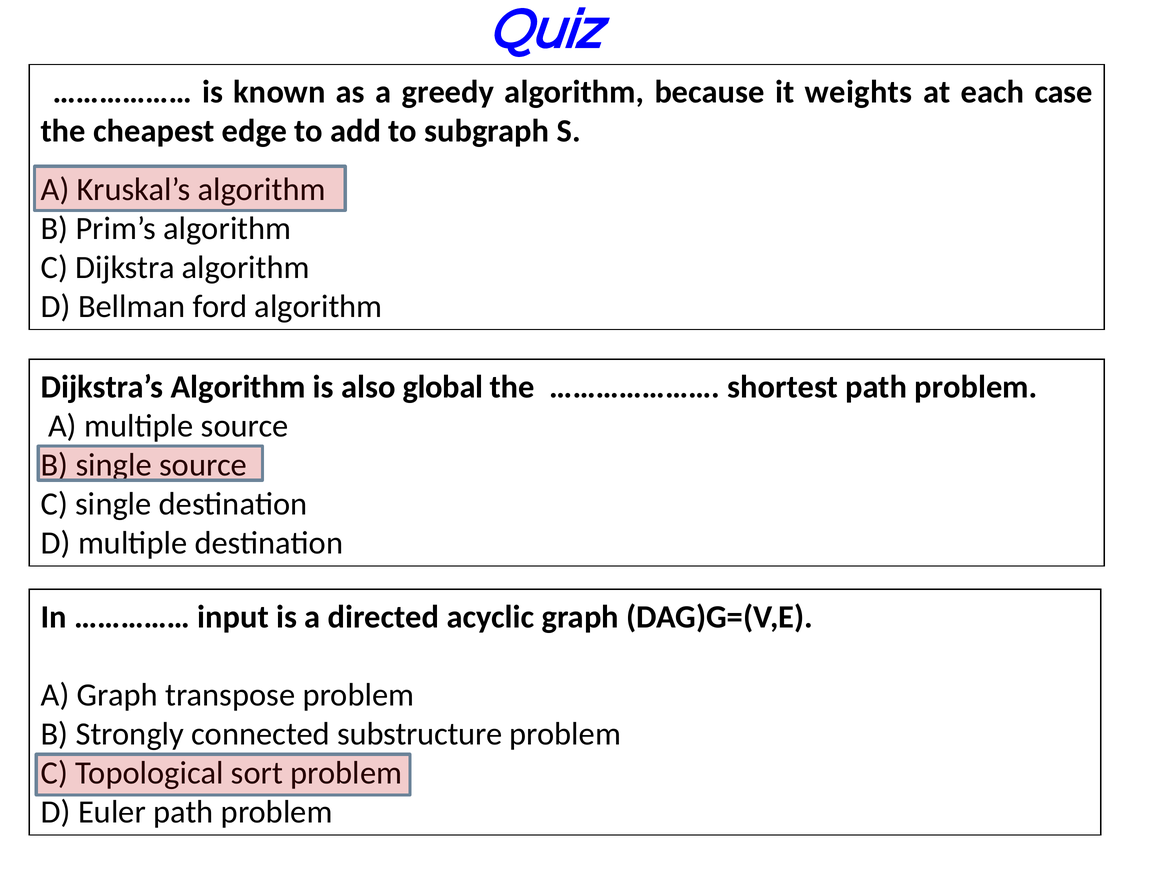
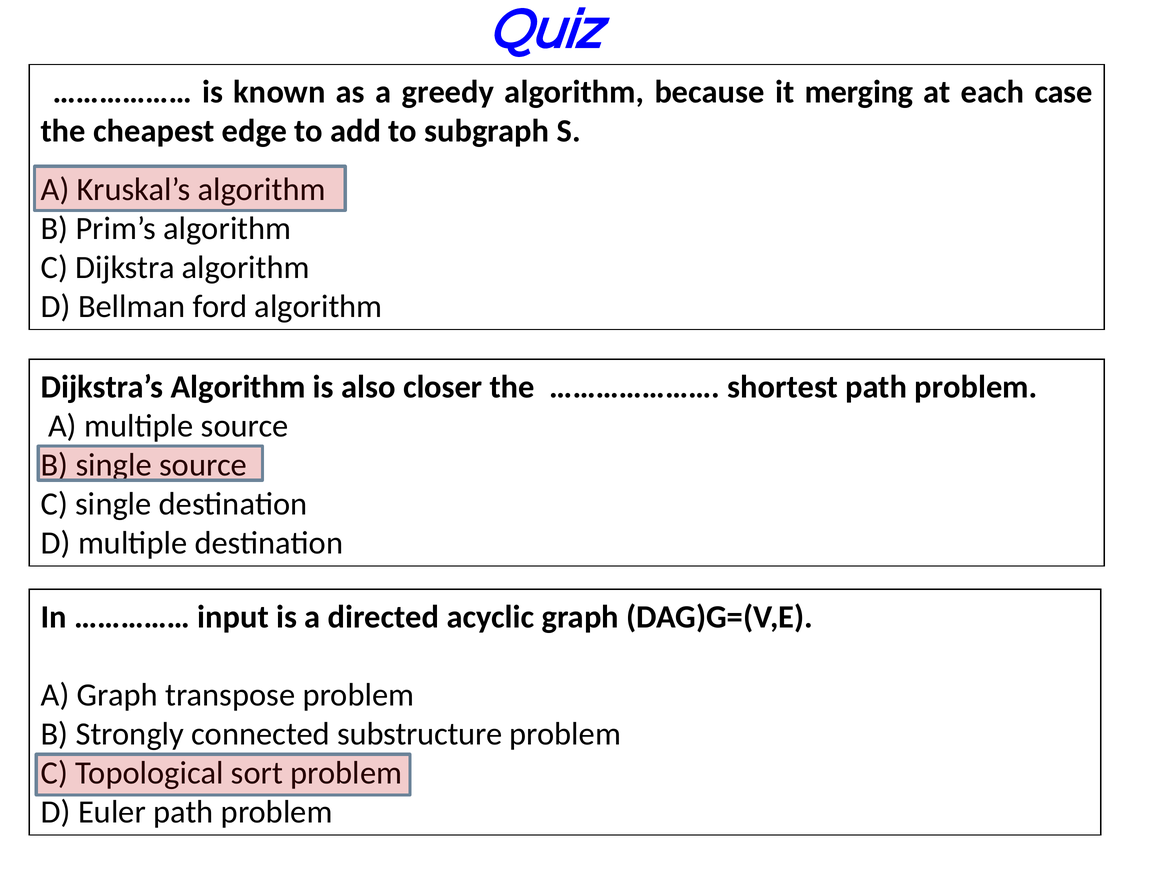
weights: weights -> merging (859, 92)
global: global -> closer (443, 387)
